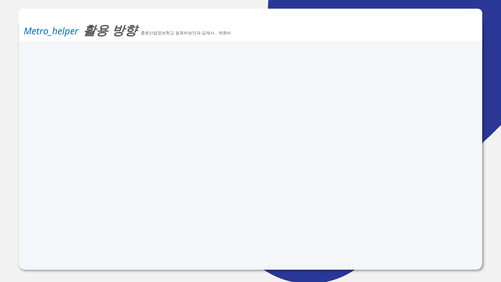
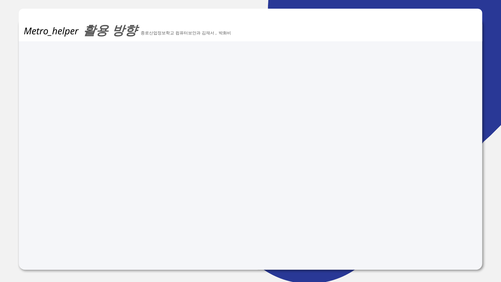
Metro_helper colour: blue -> black (51, 31)
